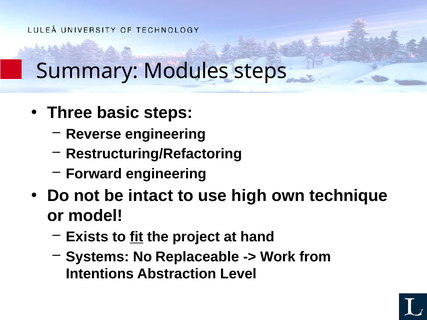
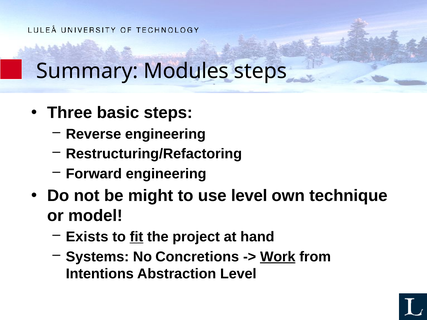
intact: intact -> might (151, 196)
use high: high -> level (249, 196)
Replaceable: Replaceable -> Concretions (197, 257)
Work underline: none -> present (278, 257)
